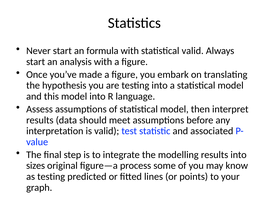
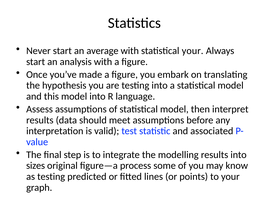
formula: formula -> average (102, 51)
statistical valid: valid -> your (193, 51)
